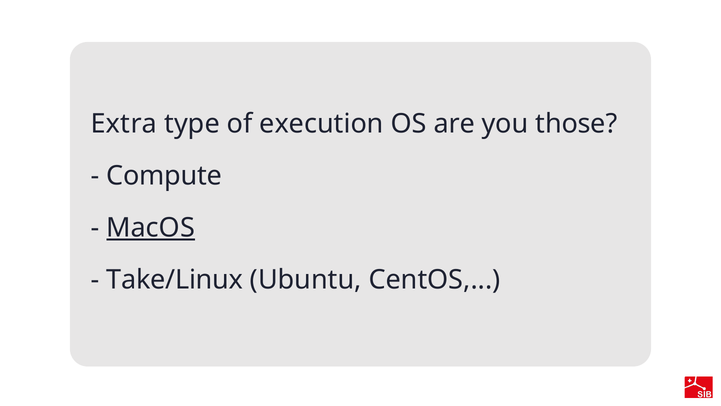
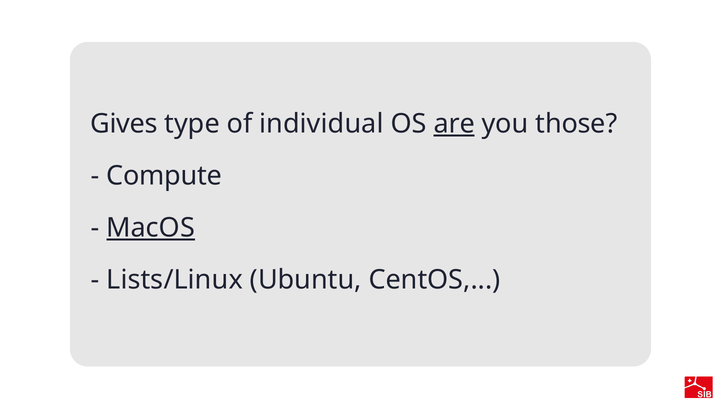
Extra: Extra -> Gives (124, 124)
execution: execution -> individual (321, 124)
are underline: none -> present (454, 124)
Take/Linux: Take/Linux -> Lists/Linux (175, 279)
